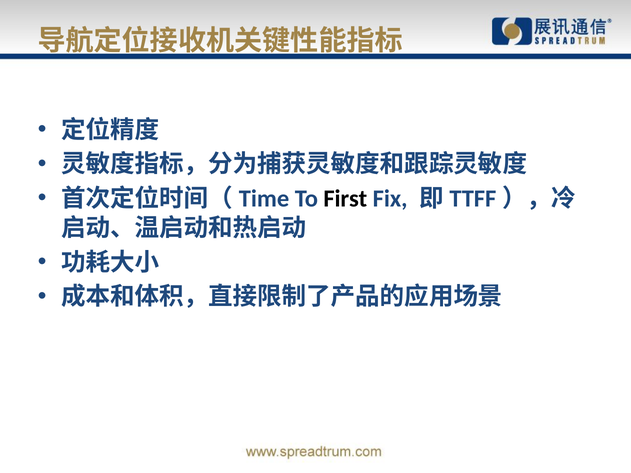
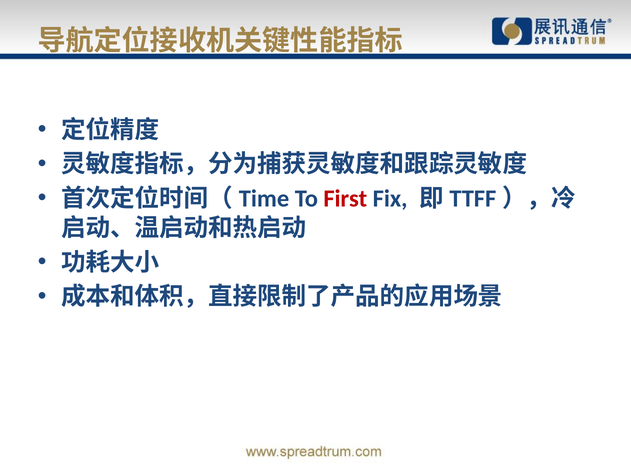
First colour: black -> red (345, 199)
